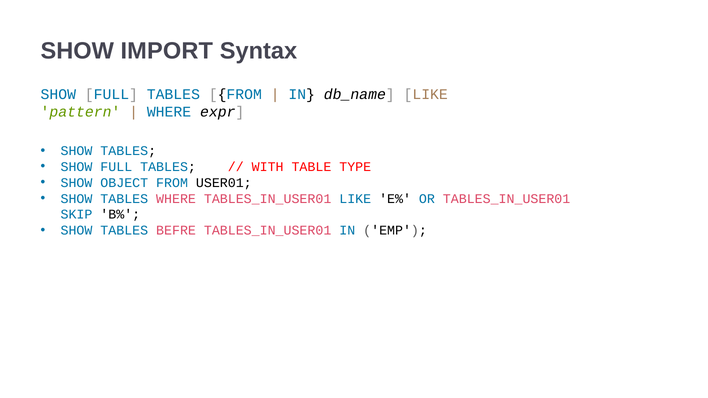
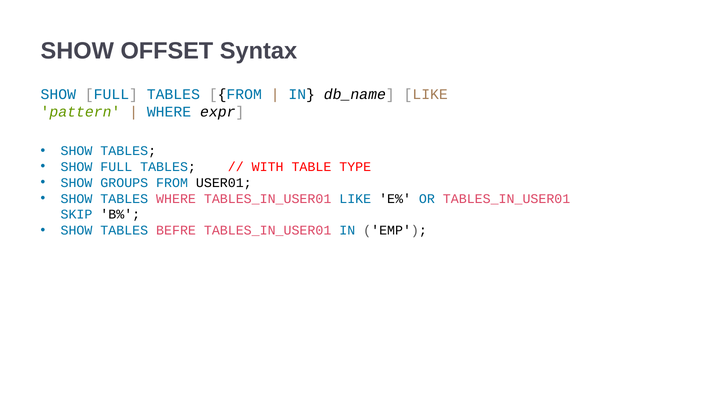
IMPORT: IMPORT -> OFFSET (167, 51)
OBJECT: OBJECT -> GROUPS (124, 183)
